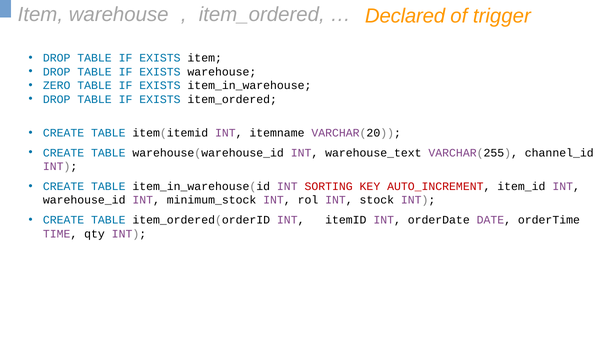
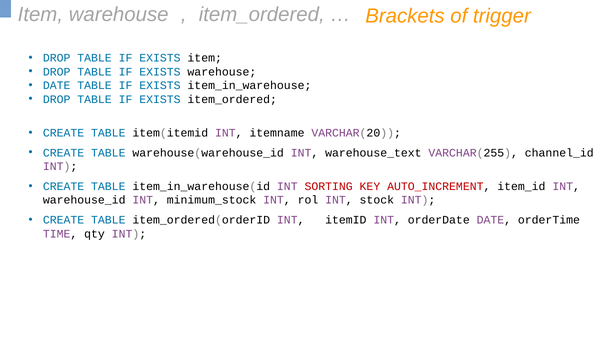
Declared: Declared -> Brackets (405, 16)
ZERO: ZERO -> DATE (57, 86)
